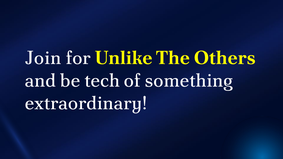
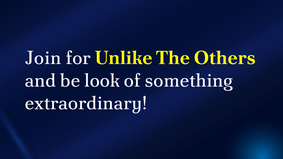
tech: tech -> look (102, 81)
